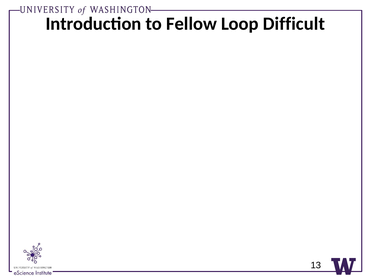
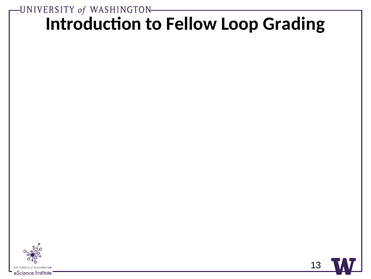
Difficult: Difficult -> Grading (294, 24)
